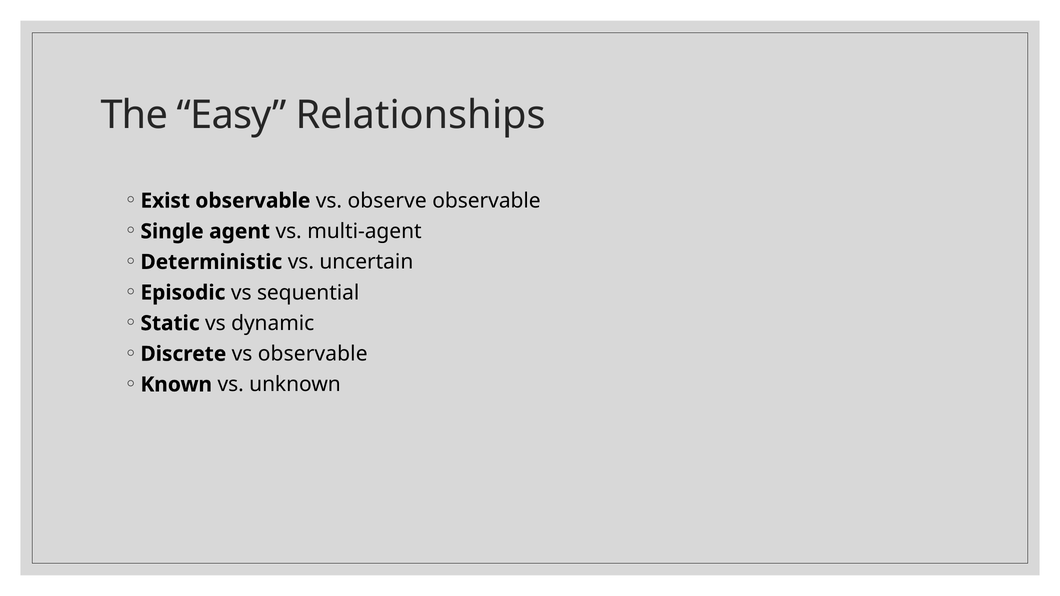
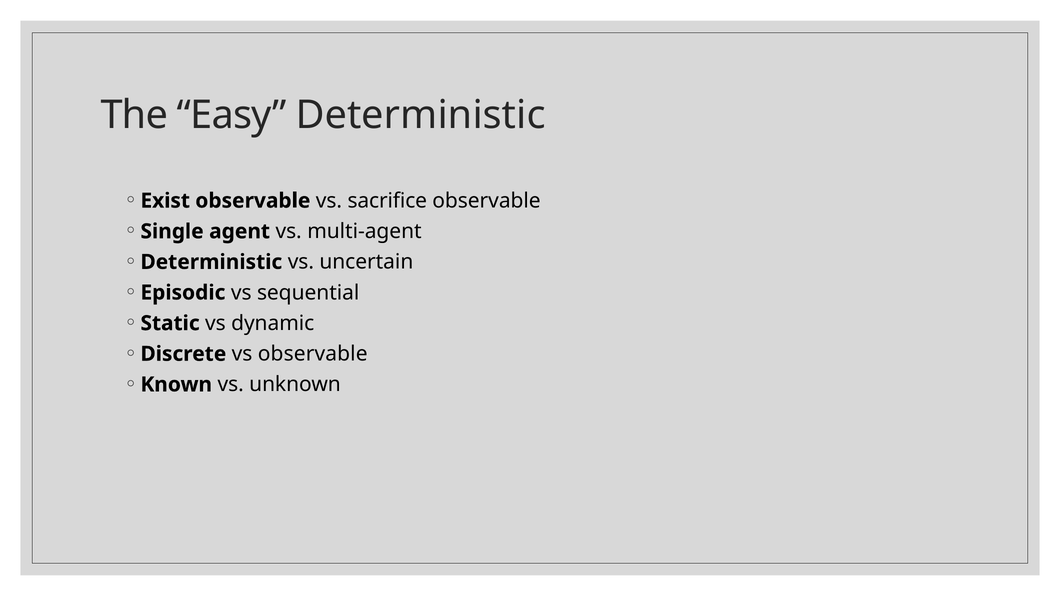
Easy Relationships: Relationships -> Deterministic (421, 115)
observe: observe -> sacrifice (387, 201)
